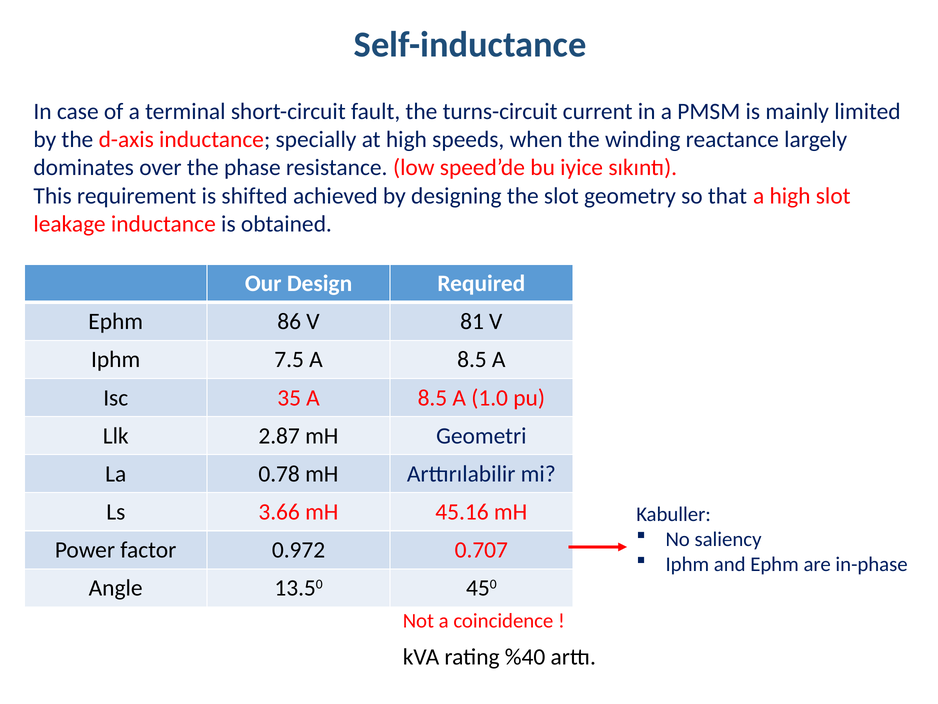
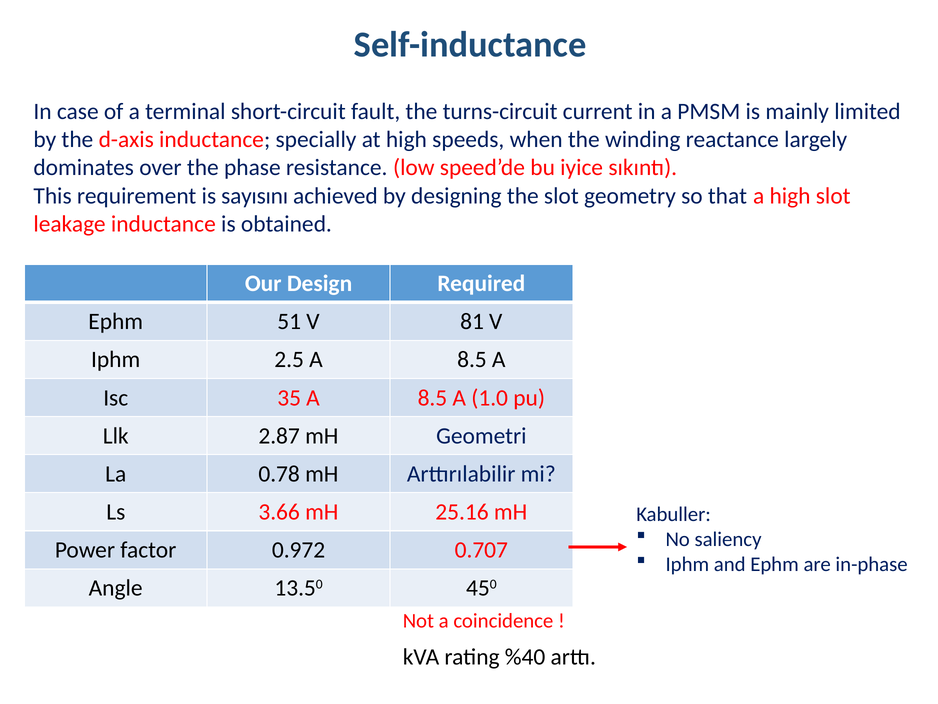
shifted: shifted -> sayısını (255, 196)
86: 86 -> 51 (289, 321)
7.5: 7.5 -> 2.5 (289, 359)
45.16: 45.16 -> 25.16 (462, 512)
